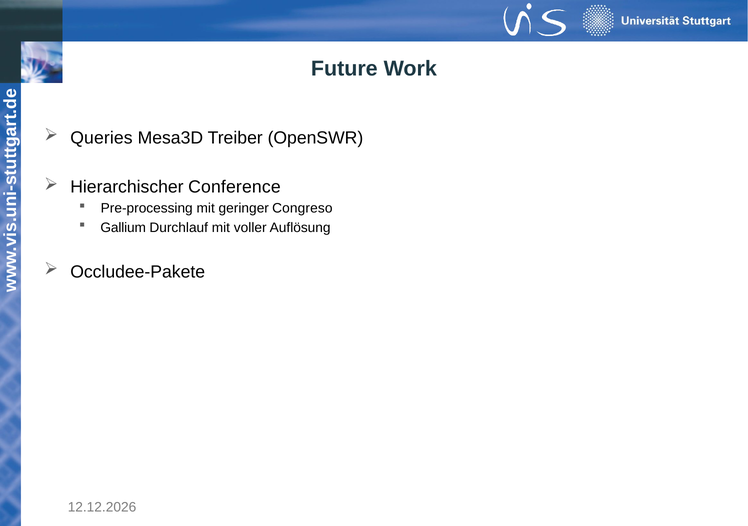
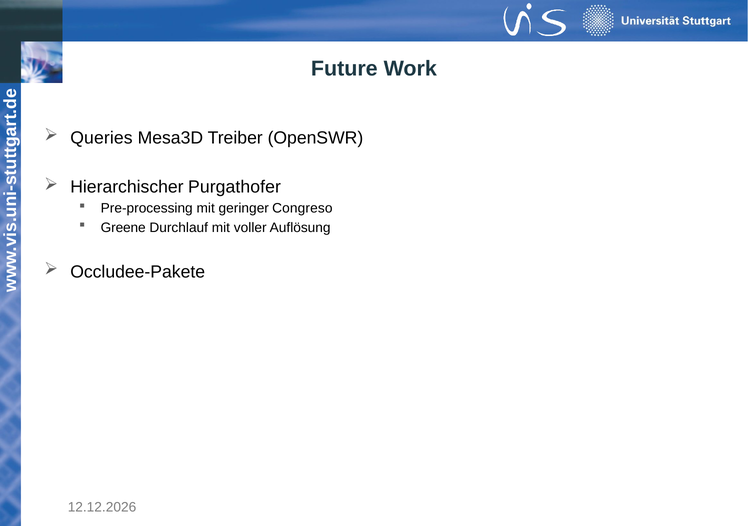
Conference: Conference -> Purgathofer (234, 187)
Gallium: Gallium -> Greene (123, 228)
